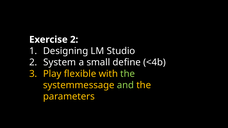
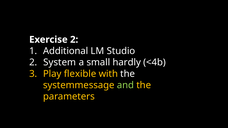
Designing: Designing -> Additional (66, 51)
define: define -> hardly (127, 62)
the colour: light green -> white (128, 74)
